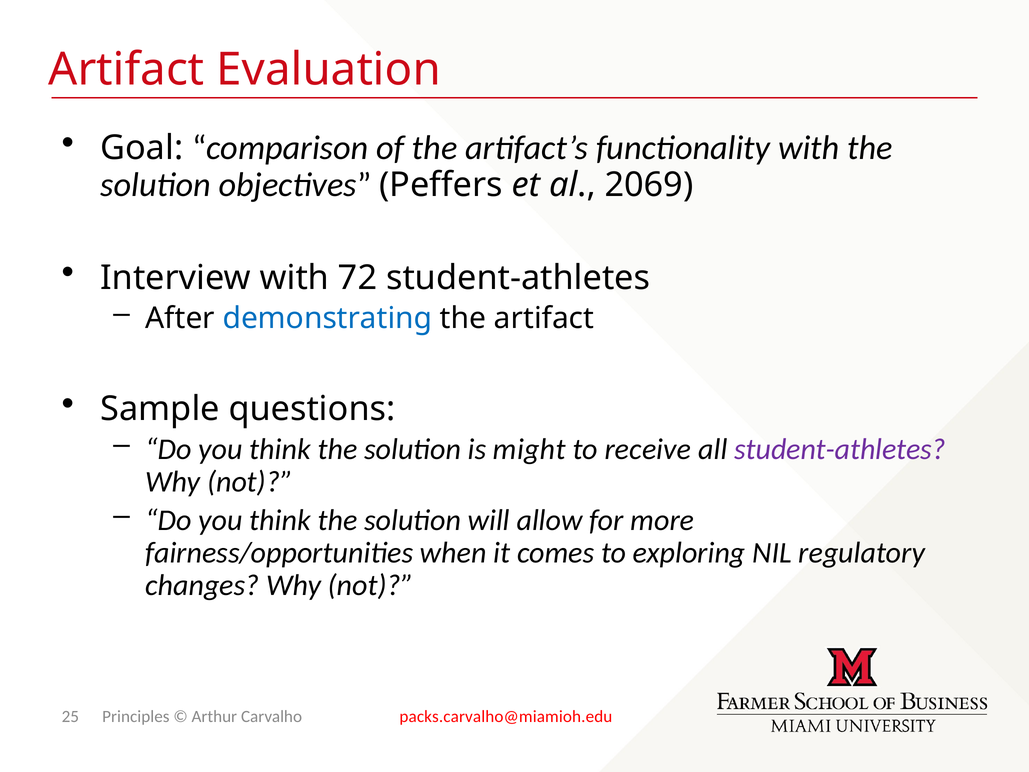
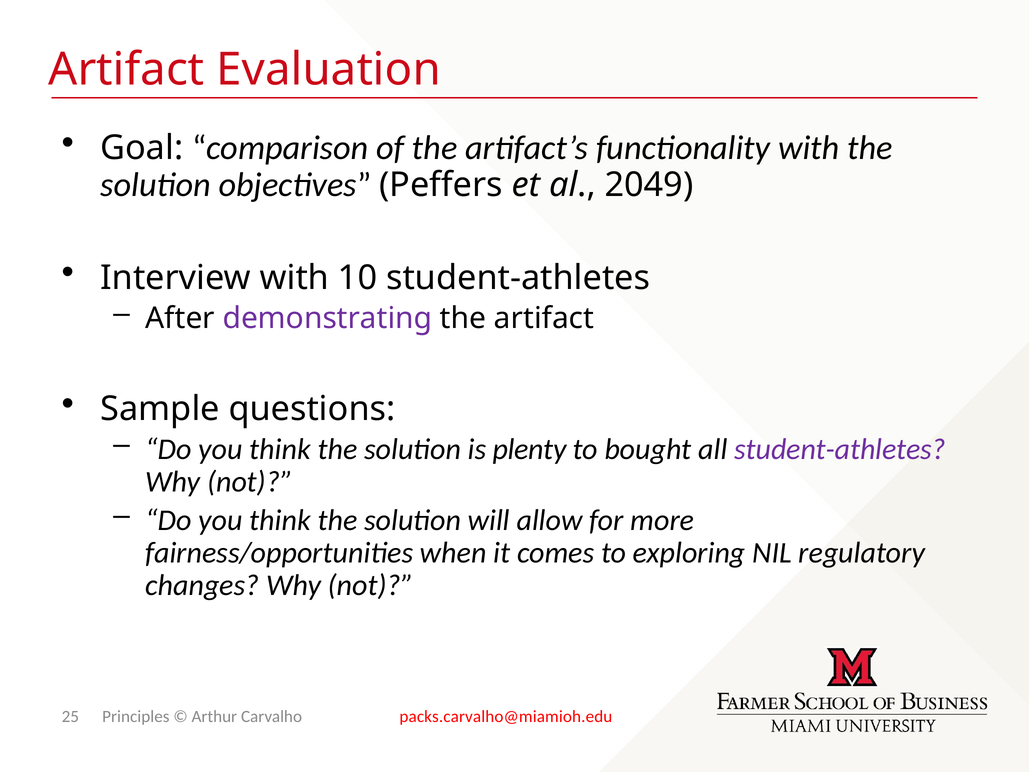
2069: 2069 -> 2049 (649, 185)
72: 72 -> 10 (358, 278)
demonstrating colour: blue -> purple (327, 318)
might: might -> plenty (530, 449)
receive: receive -> bought (648, 449)
